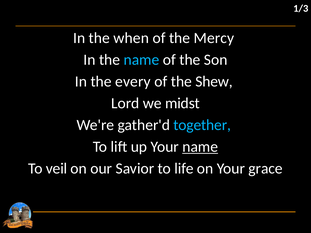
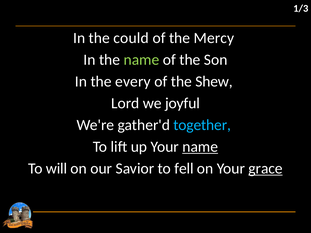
when: when -> could (131, 38)
name colour: light blue -> light green (141, 60)
midst: midst -> joyful (182, 103)
veil: veil -> will (57, 169)
life: life -> fell (184, 169)
grace underline: none -> present (266, 169)
